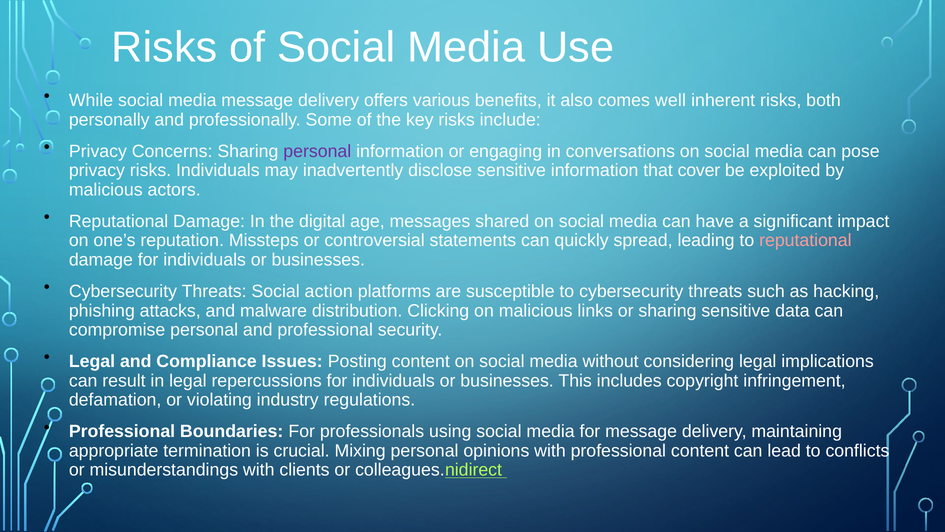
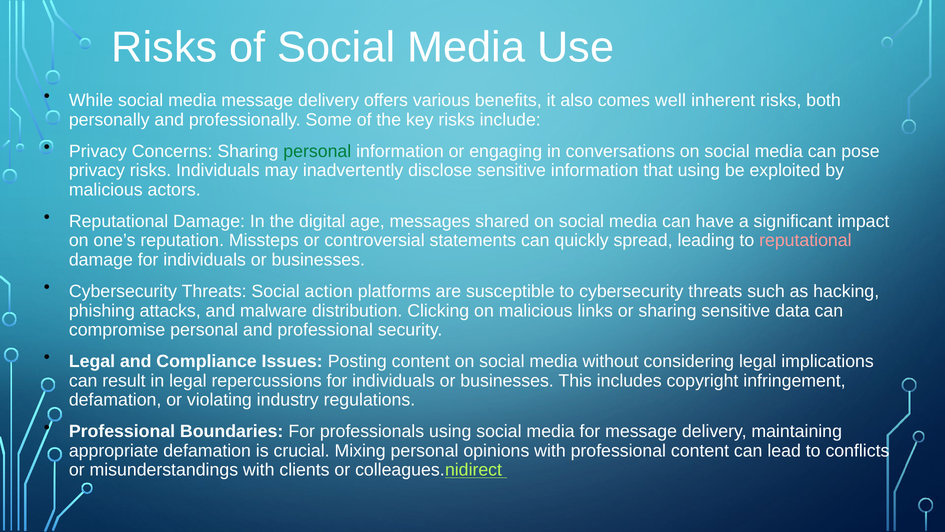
personal colour: purple -> green (317, 151)
that cover: cover -> using (699, 170)
appropriate termination: termination -> defamation (207, 450)
